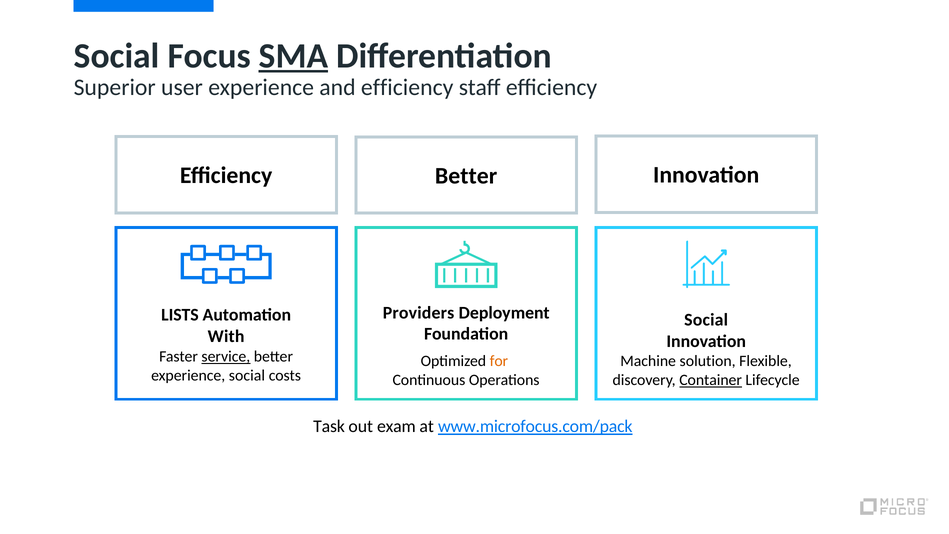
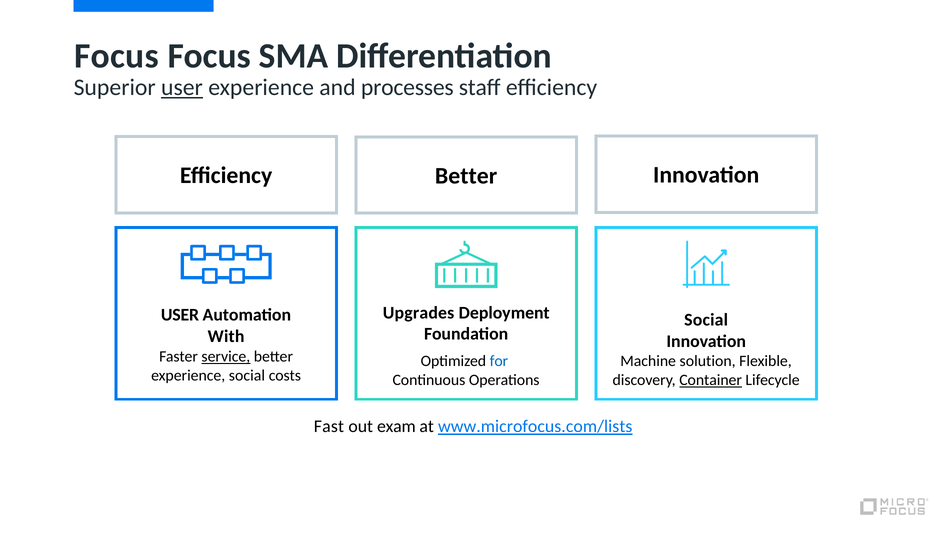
Social: Social -> Focus (116, 56)
SMA underline: present -> none (293, 56)
user underline: none -> present (182, 88)
experience and efficiency: efficiency -> processes (407, 88)
Providers: Providers -> Upgrades (419, 313)
LISTS: LISTS -> USER (180, 315)
for colour: orange -> blue (499, 361)
Task: Task -> Fast (329, 426)
www.microfocus.com/pack: www.microfocus.com/pack -> www.microfocus.com/lists (535, 426)
